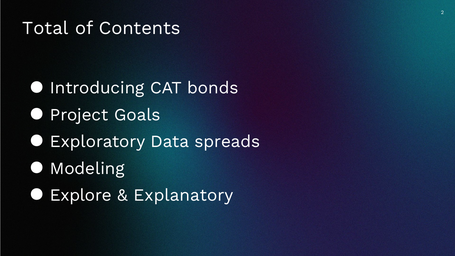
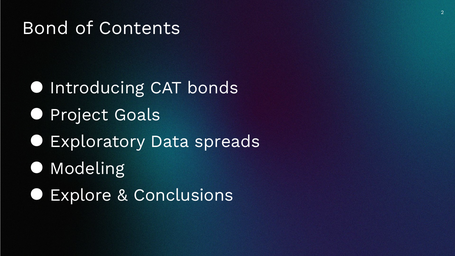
Total: Total -> Bond (45, 28)
Explanatory: Explanatory -> Conclusions (184, 195)
